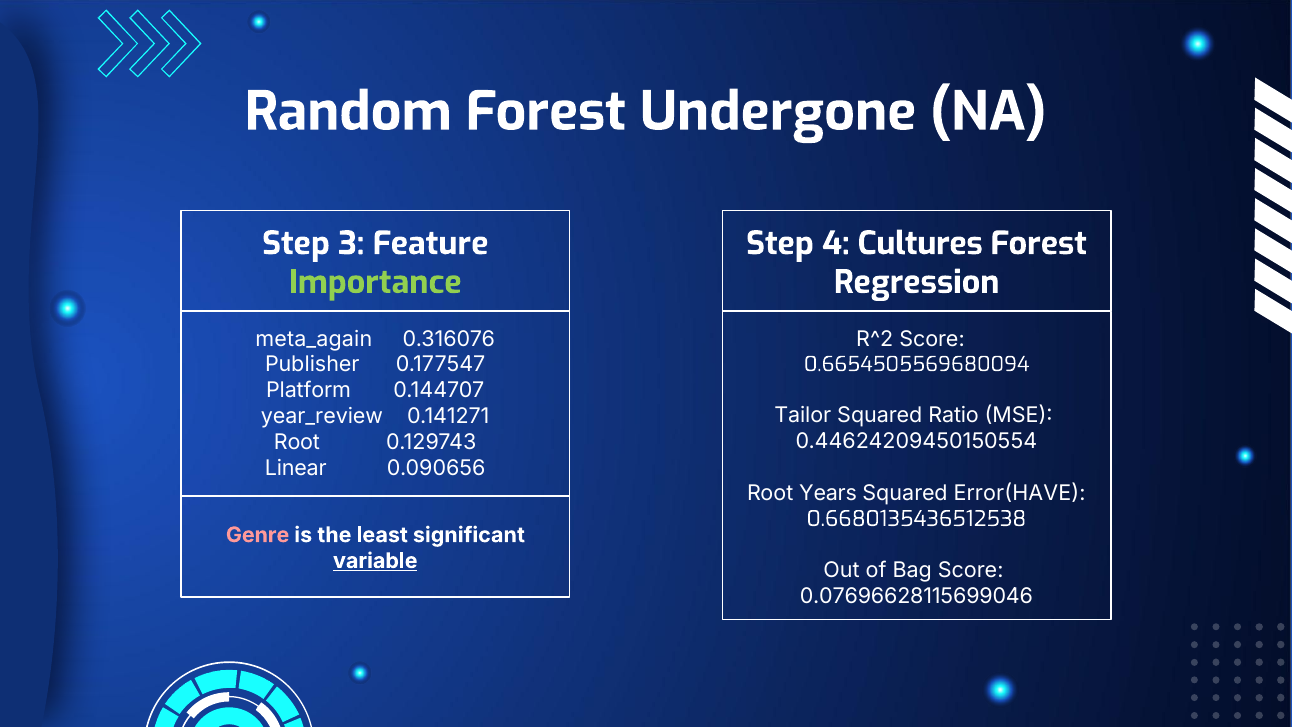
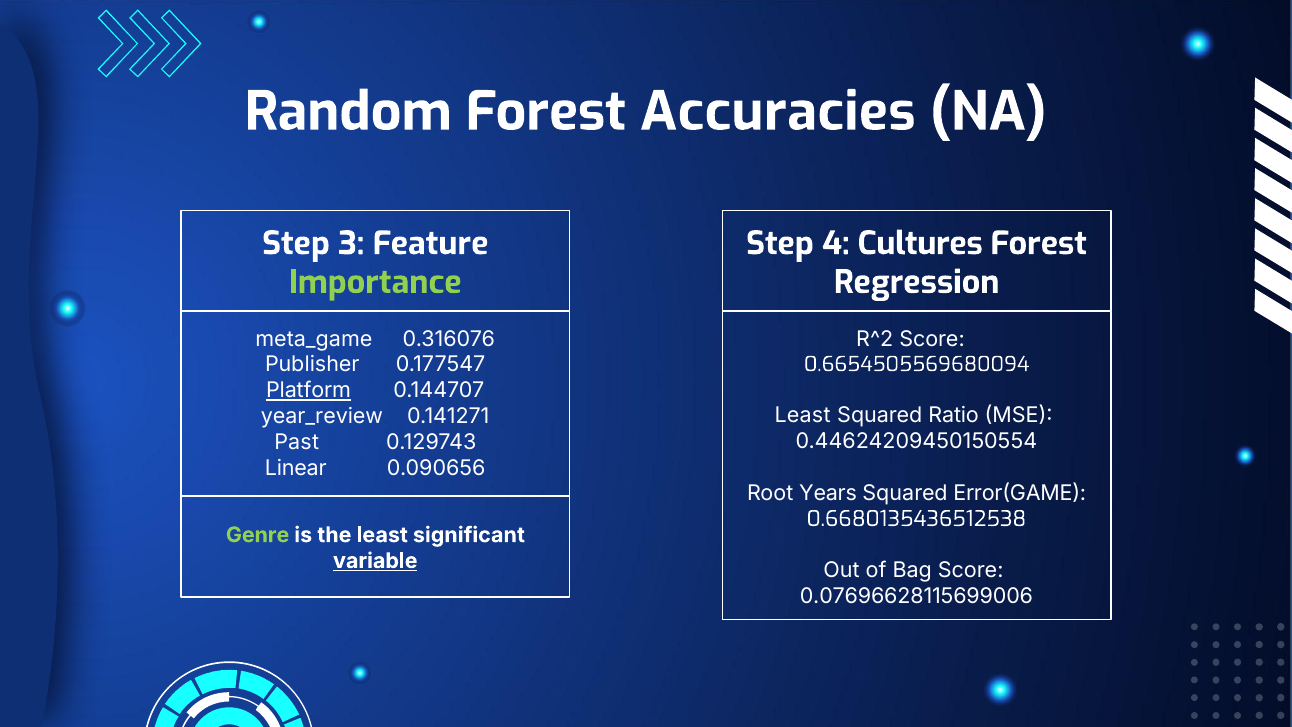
Undergone: Undergone -> Accuracies (778, 112)
meta_again: meta_again -> meta_game (314, 339)
Platform underline: none -> present (309, 391)
Tailor: Tailor -> Least (803, 415)
Root: Root -> Past (297, 442)
Error(HAVE: Error(HAVE -> Error(GAME (1020, 493)
Genre colour: pink -> light green (258, 535)
0.07696628115699046: 0.07696628115699046 -> 0.07696628115699006 (916, 596)
